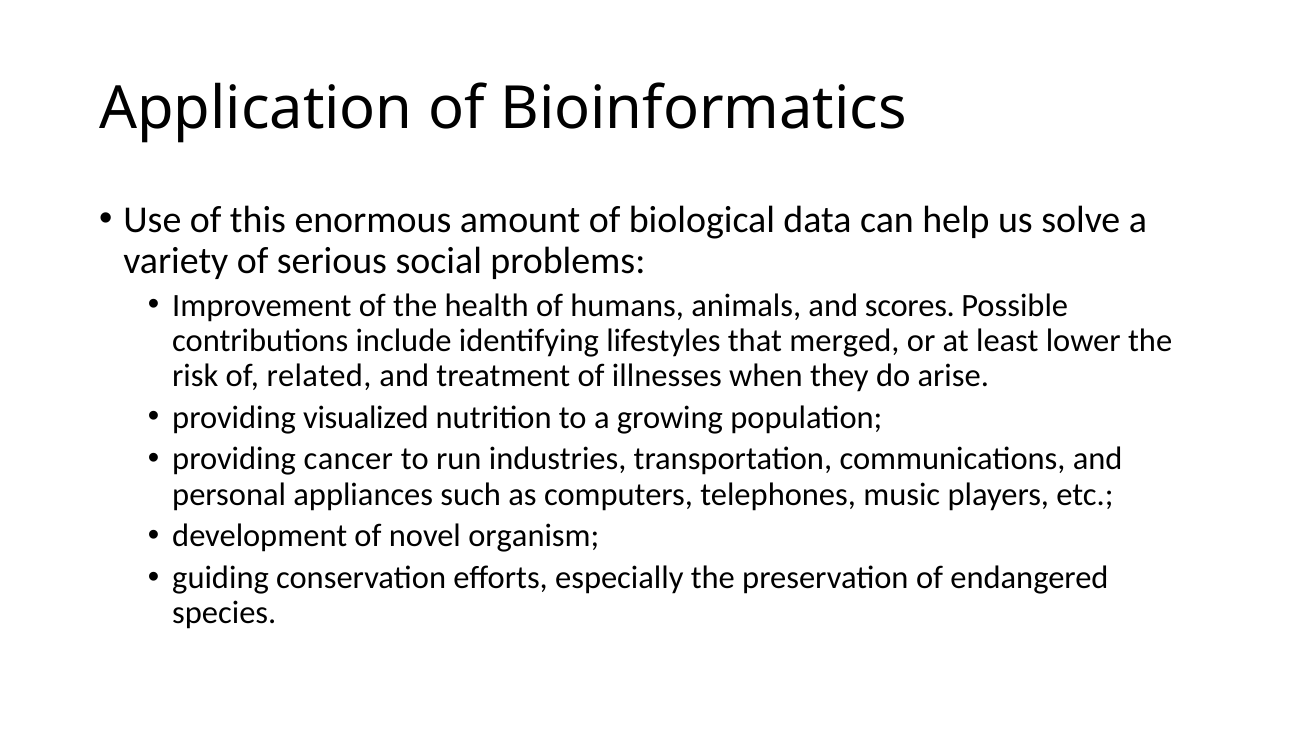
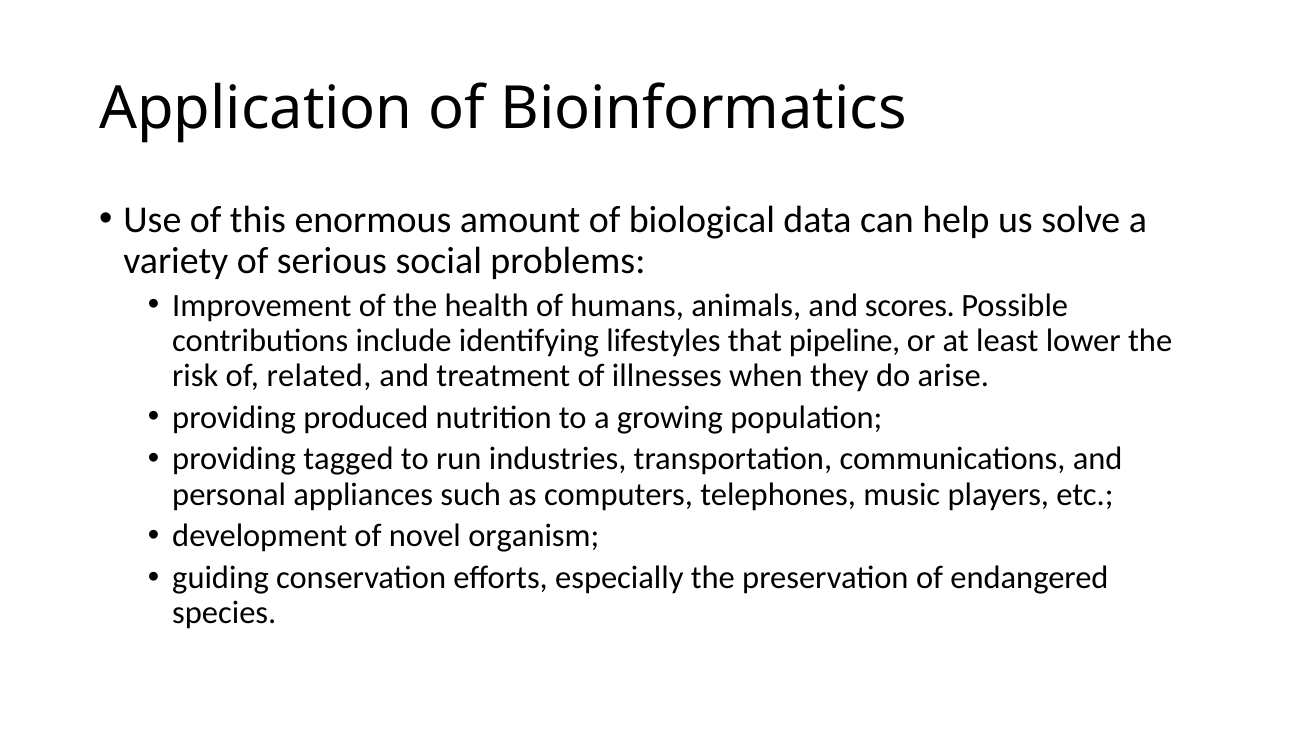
merged: merged -> pipeline (845, 341)
visualized: visualized -> produced (366, 418)
cancer: cancer -> tagged (348, 459)
